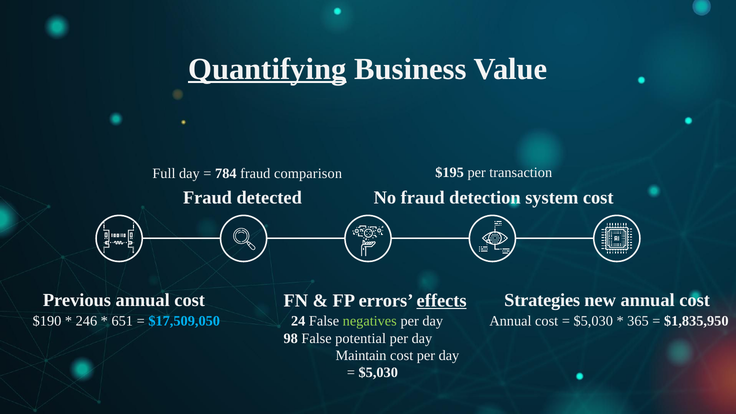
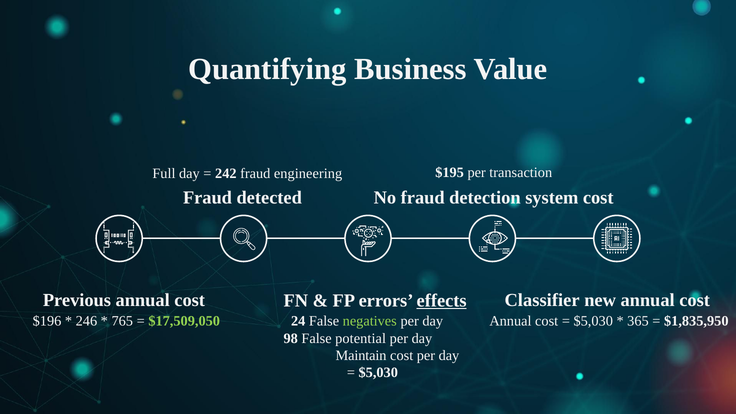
Quantifying underline: present -> none (267, 69)
784: 784 -> 242 (226, 174)
comparison: comparison -> engineering (308, 174)
Strategies: Strategies -> Classifier (542, 300)
$190: $190 -> $196 (47, 321)
651: 651 -> 765 (122, 321)
$17,509,050 colour: light blue -> light green (184, 321)
